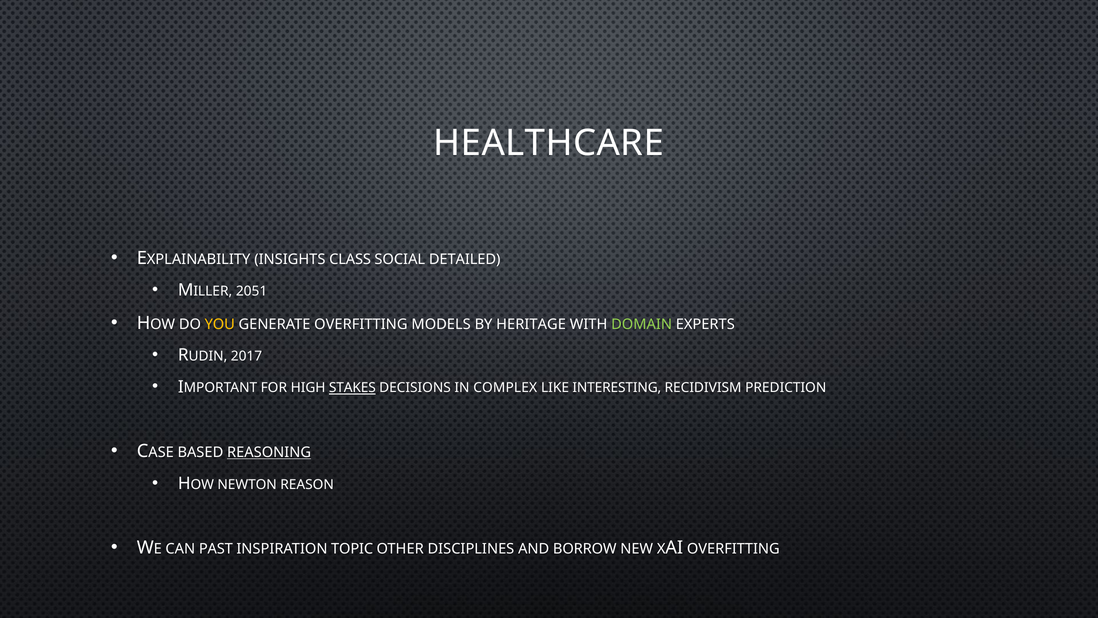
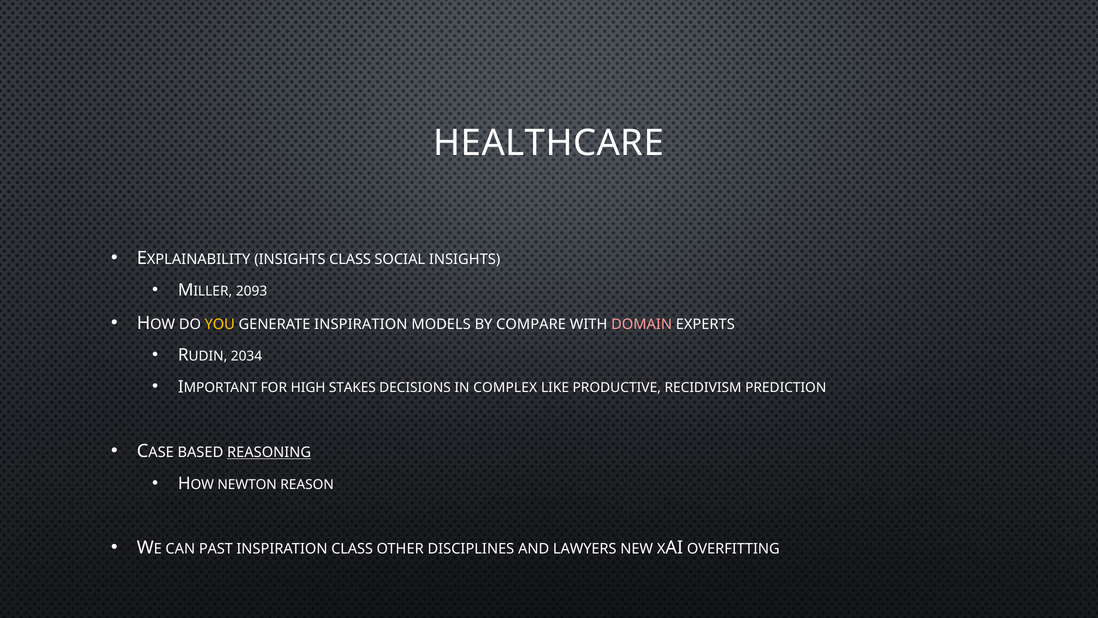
SOCIAL DETAILED: DETAILED -> INSIGHTS (465, 259)
2051: 2051 -> 2093 (252, 291)
GENERATE OVERFITTING: OVERFITTING -> INSPIRATION (361, 324)
HERITAGE: HERITAGE -> COMPARE (531, 324)
DOMAIN colour: light green -> pink (642, 324)
2017: 2017 -> 2034 (246, 356)
STAKES underline: present -> none (352, 388)
INTERESTING: INTERESTING -> PRODUCTIVE (617, 388)
INSPIRATION TOPIC: TOPIC -> CLASS (352, 549)
BORROW: BORROW -> LAWYERS (585, 549)
